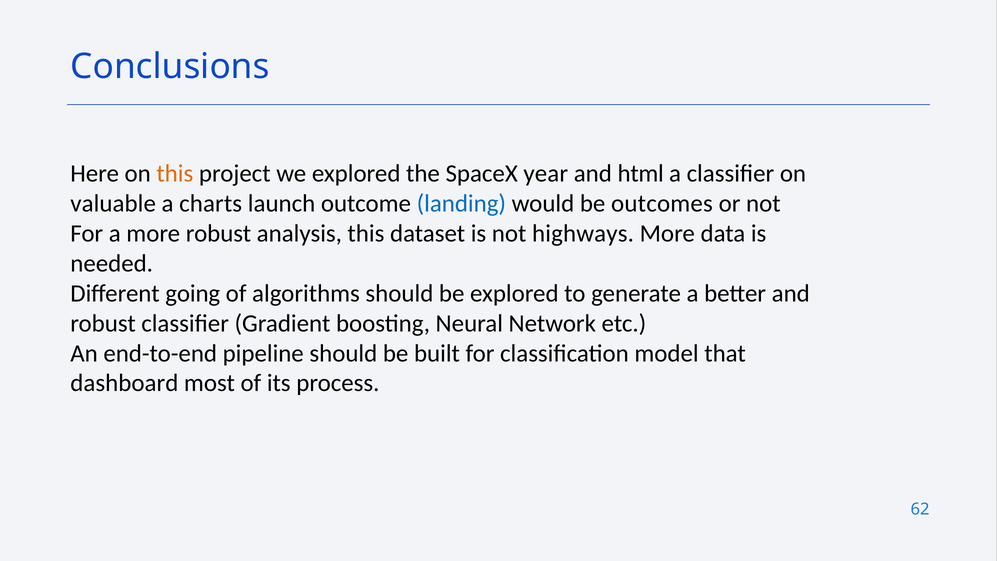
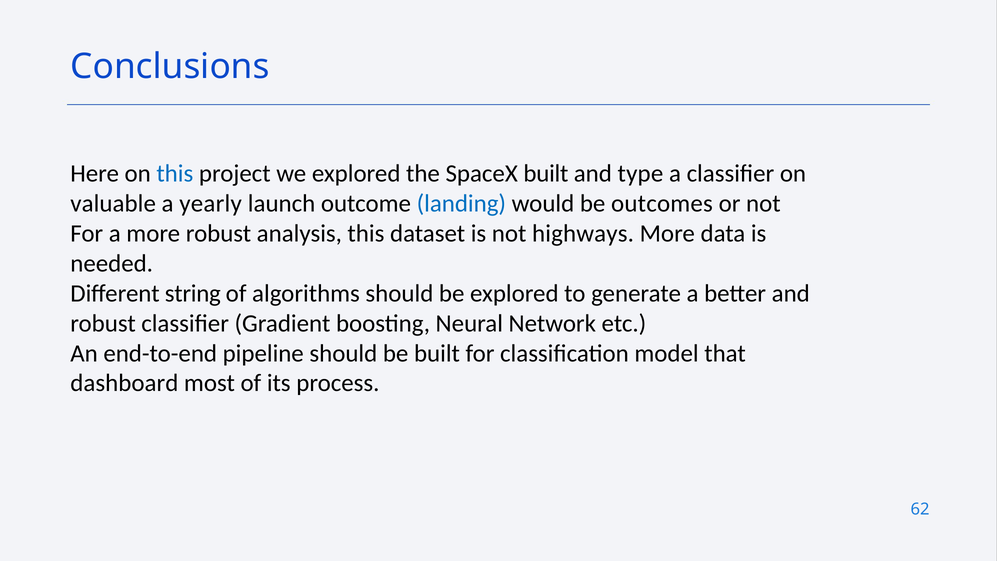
this colour: orange -> blue (175, 174)
SpaceX year: year -> built (546, 174)
html: html -> type (640, 174)
charts: charts -> yearly (211, 204)
going: going -> string (193, 293)
